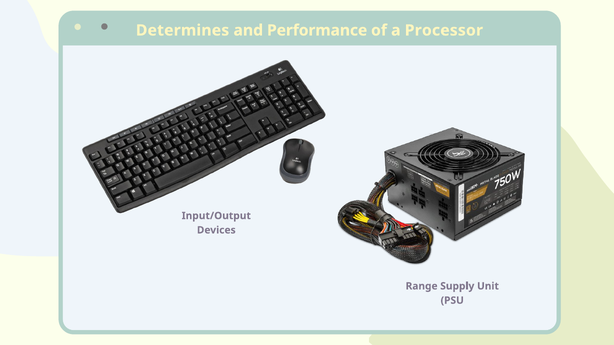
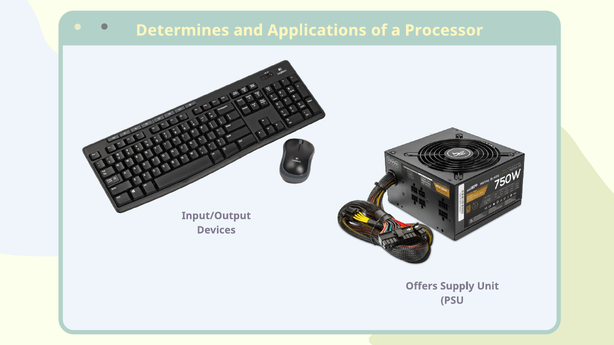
Performance: Performance -> Applications (317, 30)
Range: Range -> Offers (422, 286)
